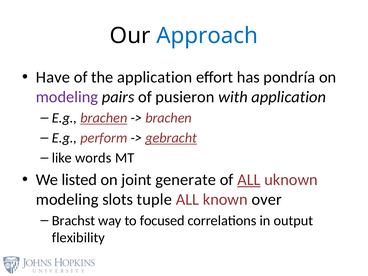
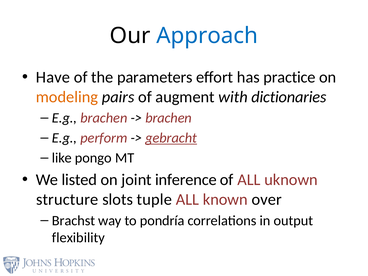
the application: application -> parameters (155, 77)
pondría: pondría -> practice (289, 77)
modeling colour: purple -> orange (67, 97)
pusieron: pusieron -> augment (185, 97)
with application: application -> dictionaries (289, 97)
brachen underline: present -> none (104, 118)
words: words -> pongo (93, 158)
generate: generate -> inference (186, 180)
ALL underline: present -> none (249, 180)
modeling: modeling -> structure (67, 199)
focused: focused -> pondría (162, 221)
